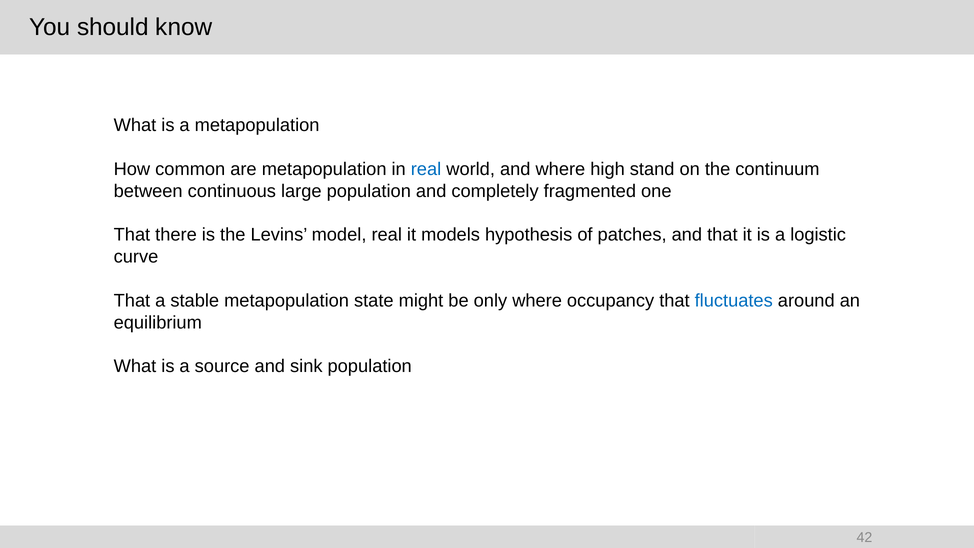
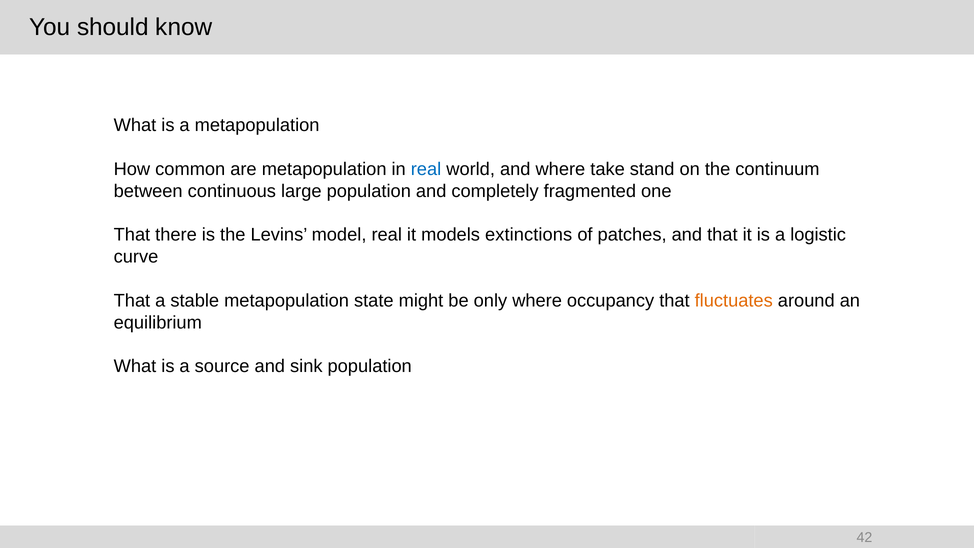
high: high -> take (608, 169)
hypothesis: hypothesis -> extinctions (529, 235)
fluctuates colour: blue -> orange (734, 301)
